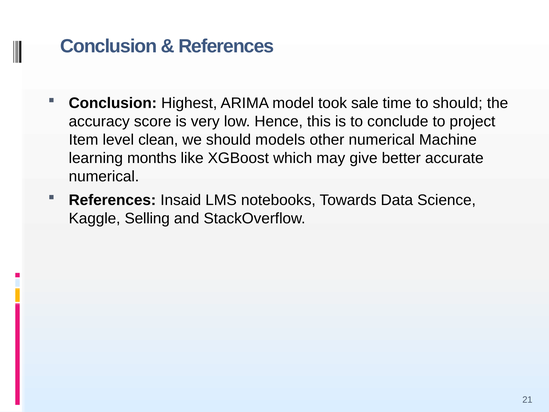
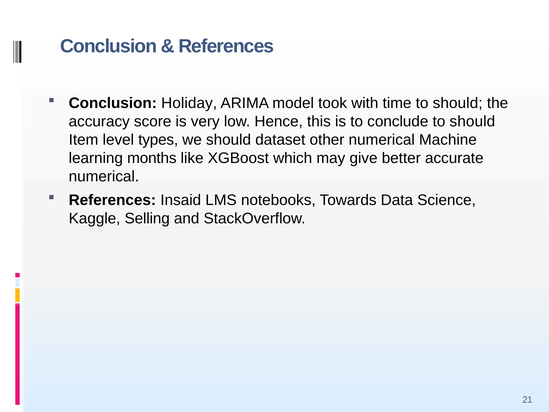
Highest: Highest -> Holiday (189, 103)
sale: sale -> with (365, 103)
conclude to project: project -> should (472, 121)
clean: clean -> types (158, 140)
models: models -> dataset (280, 140)
